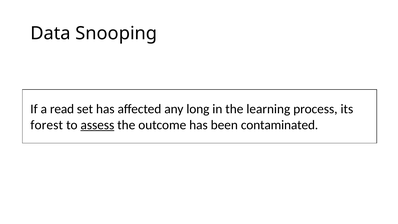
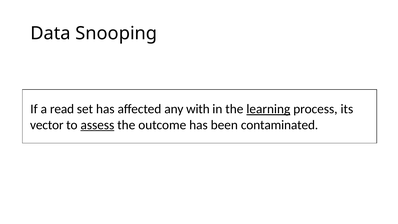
long: long -> with (198, 109)
learning underline: none -> present (268, 109)
forest: forest -> vector (47, 125)
